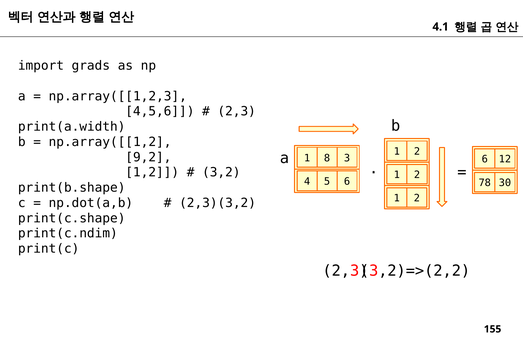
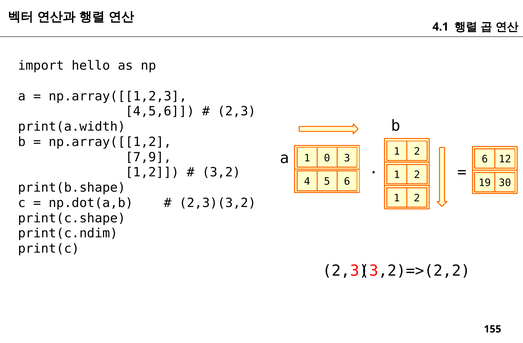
grads: grads -> hello (91, 66)
9,2: 9,2 -> 7,9 (148, 157)
8: 8 -> 0 (327, 158)
78: 78 -> 19 (485, 183)
